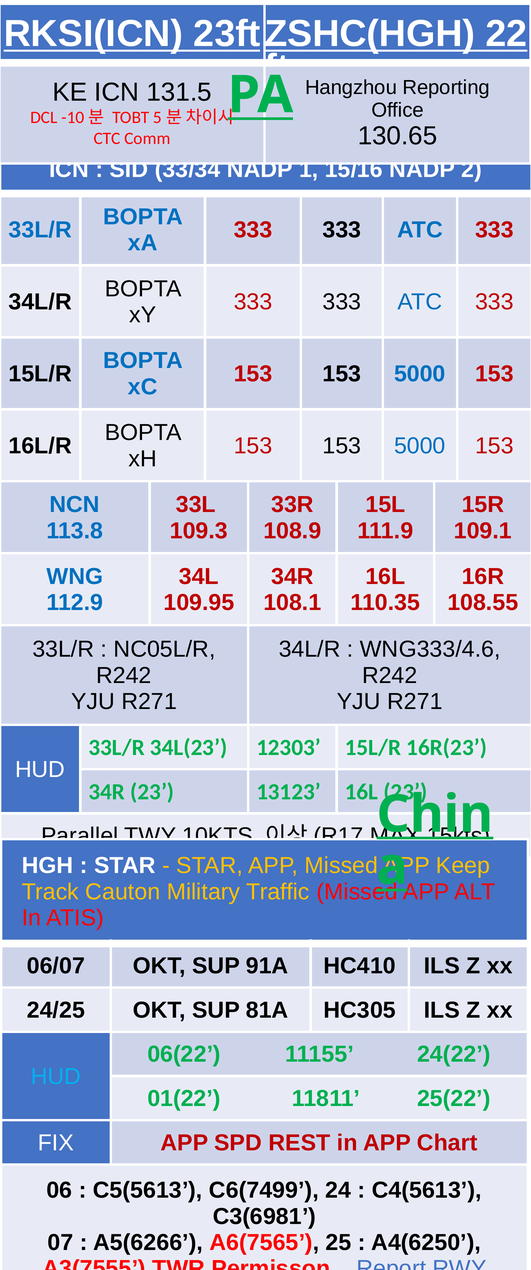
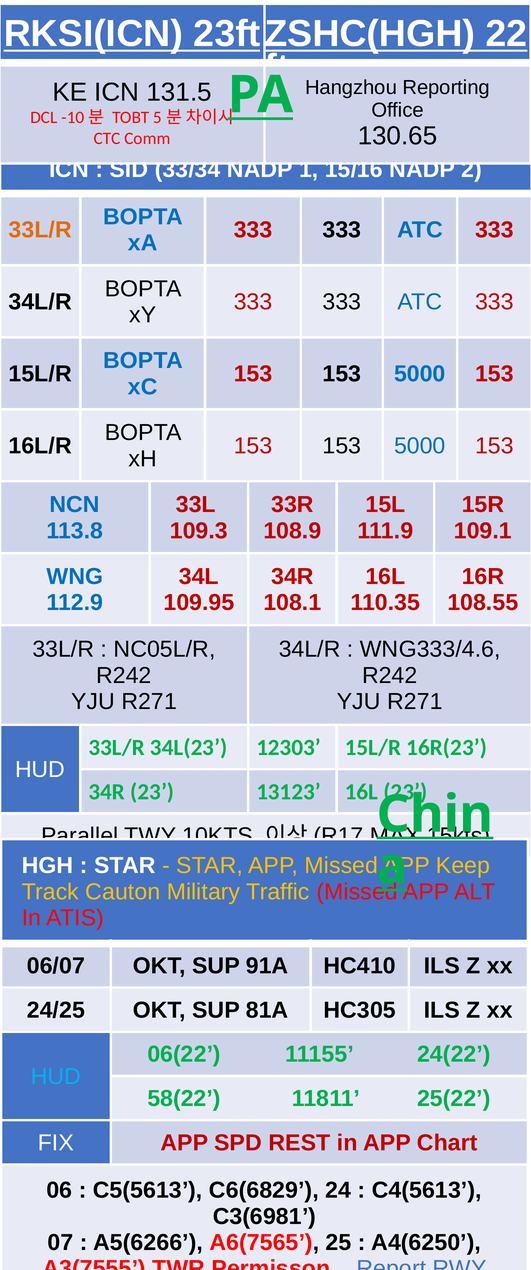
33L/R colour: blue -> orange (40, 230)
01(22: 01(22 -> 58(22 (184, 1099)
C6(7499: C6(7499 -> C6(6829 (264, 1191)
